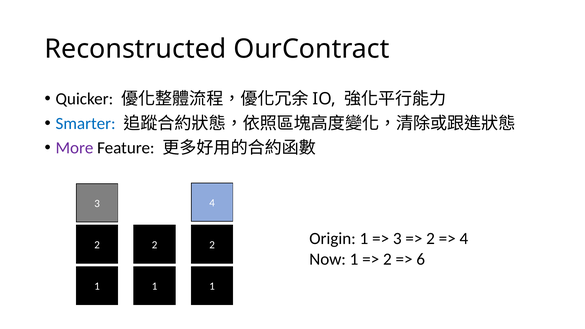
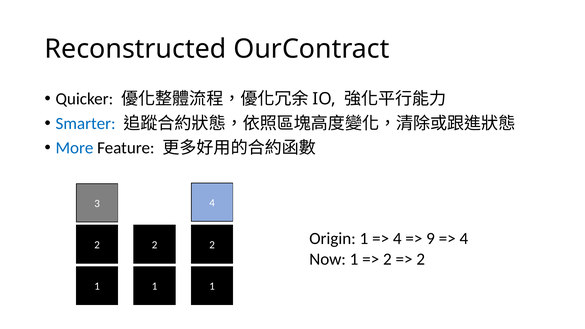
More colour: purple -> blue (74, 148)
3: 3 -> 4 (397, 239)
2: 2 -> 9 (431, 239)
6: 6 -> 2 (421, 259)
